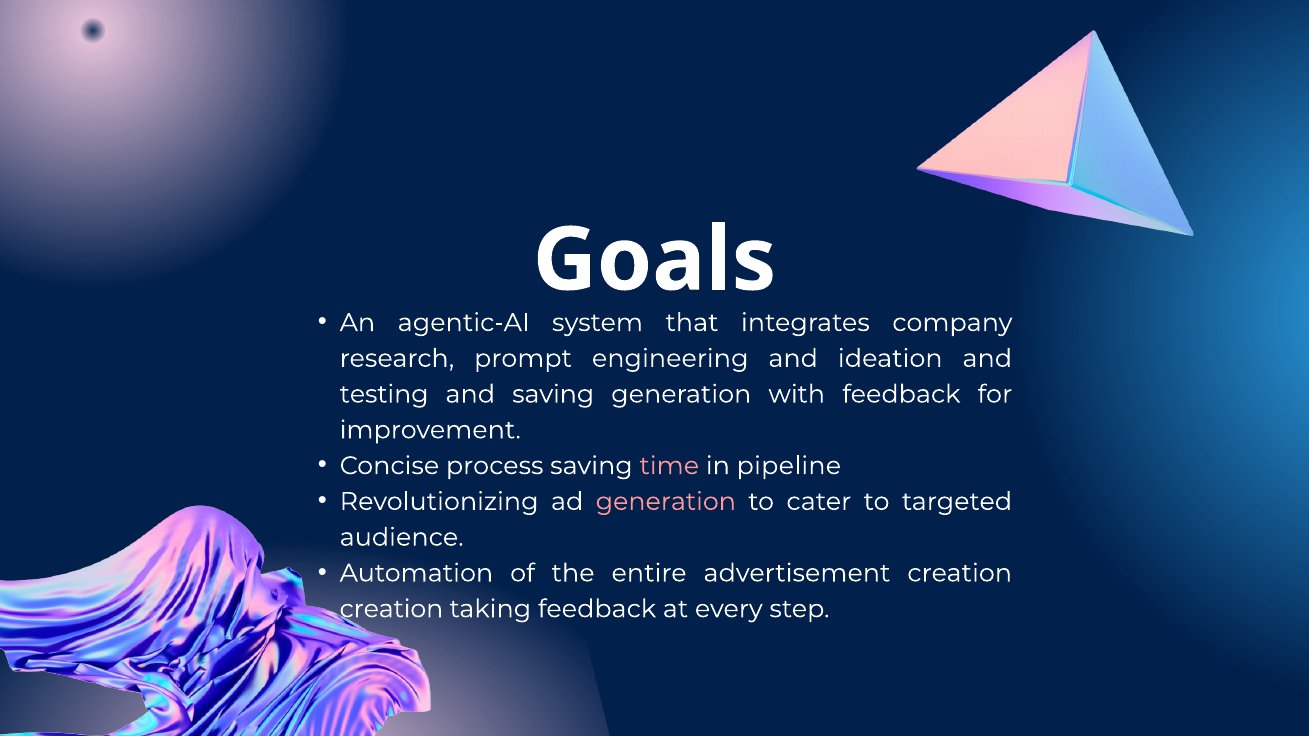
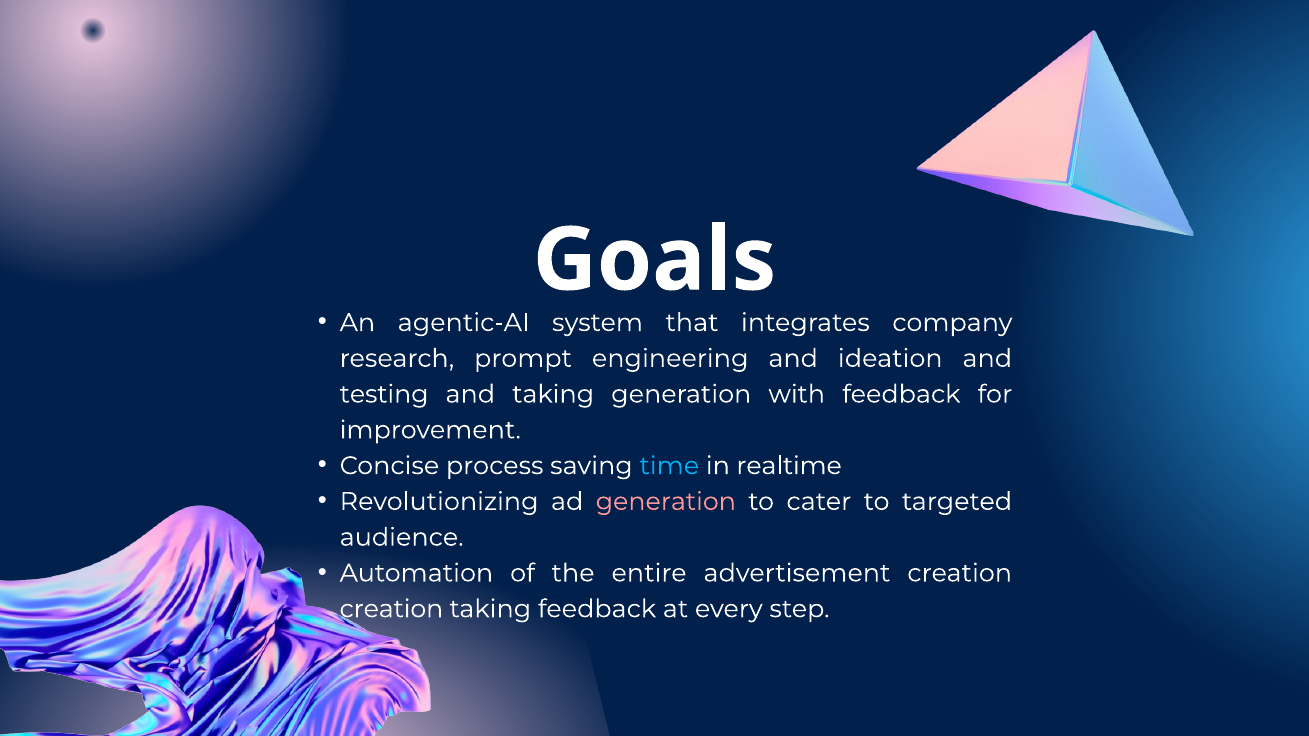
and saving: saving -> taking (553, 394)
time colour: pink -> light blue (669, 466)
pipeline: pipeline -> realtime (789, 466)
